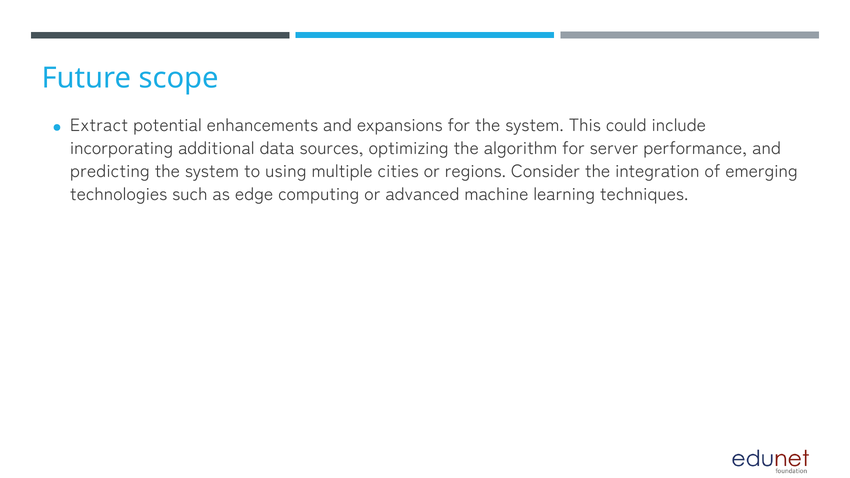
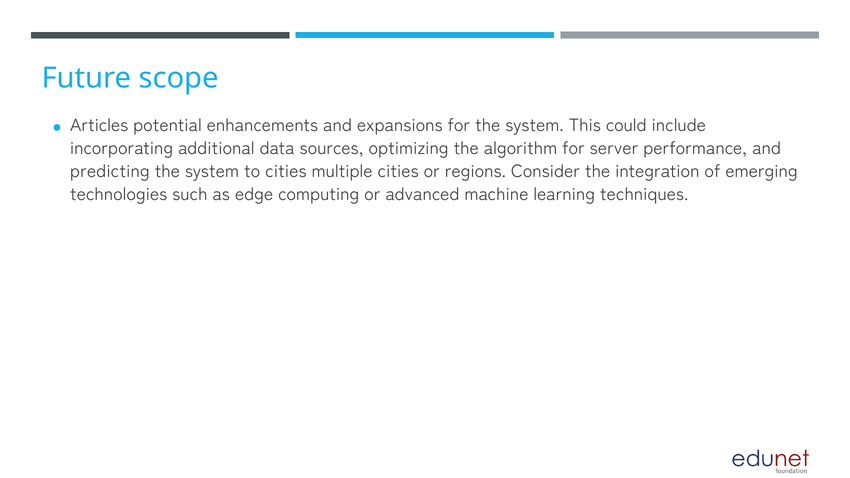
Extract: Extract -> Articles (99, 126)
to using: using -> cities (286, 172)
